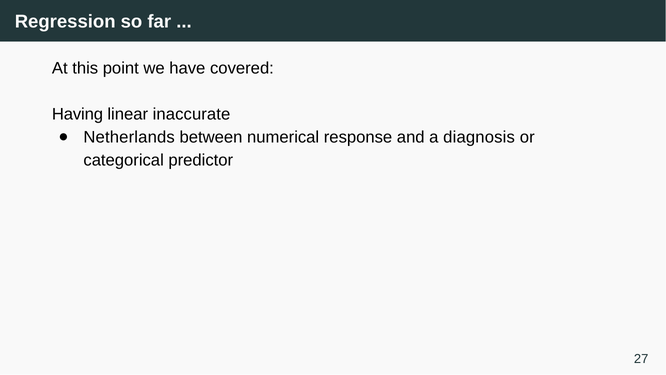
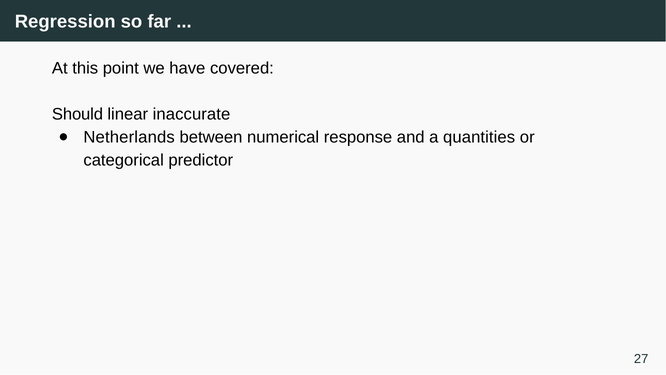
Having: Having -> Should (78, 114)
diagnosis: diagnosis -> quantities (479, 137)
